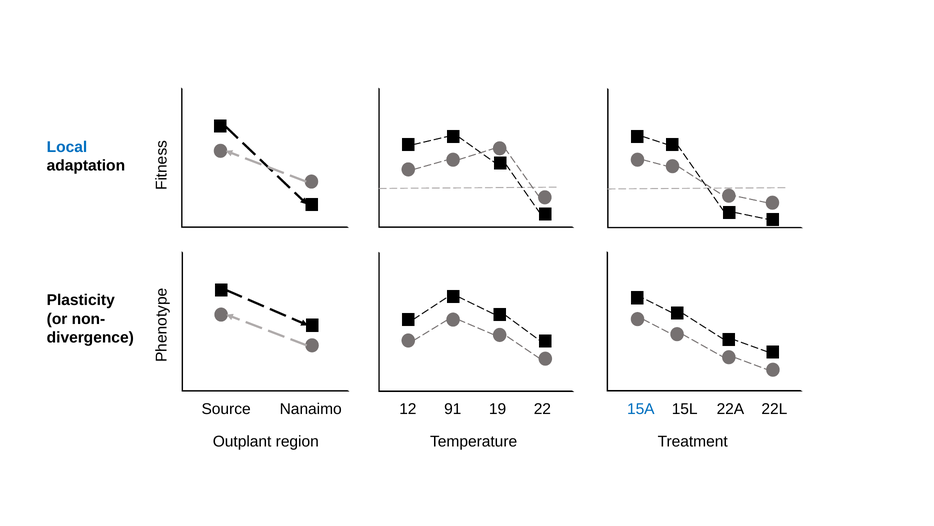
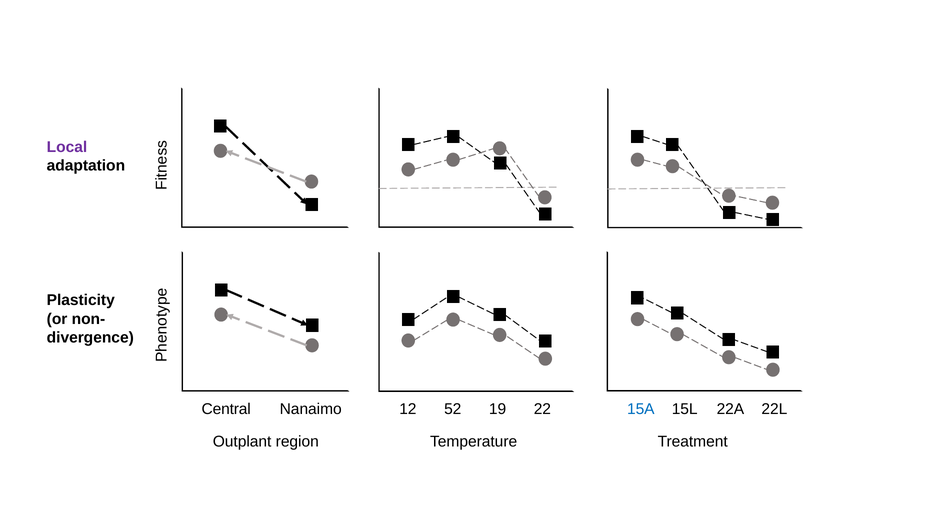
Local colour: blue -> purple (67, 147)
Source: Source -> Central (226, 409)
91: 91 -> 52 (453, 409)
